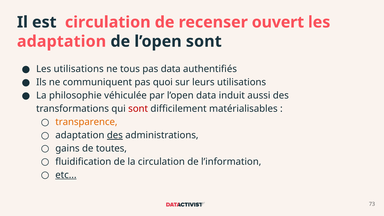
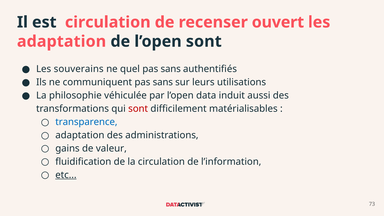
Les utilisations: utilisations -> souverains (79, 69)
tous: tous -> quel (130, 69)
data: data -> sans (171, 69)
communiquent pas quoi: quoi -> sans (163, 82)
transparence colour: orange -> blue (86, 122)
des underline: present -> none (115, 135)
toutes: toutes -> valeur (111, 148)
